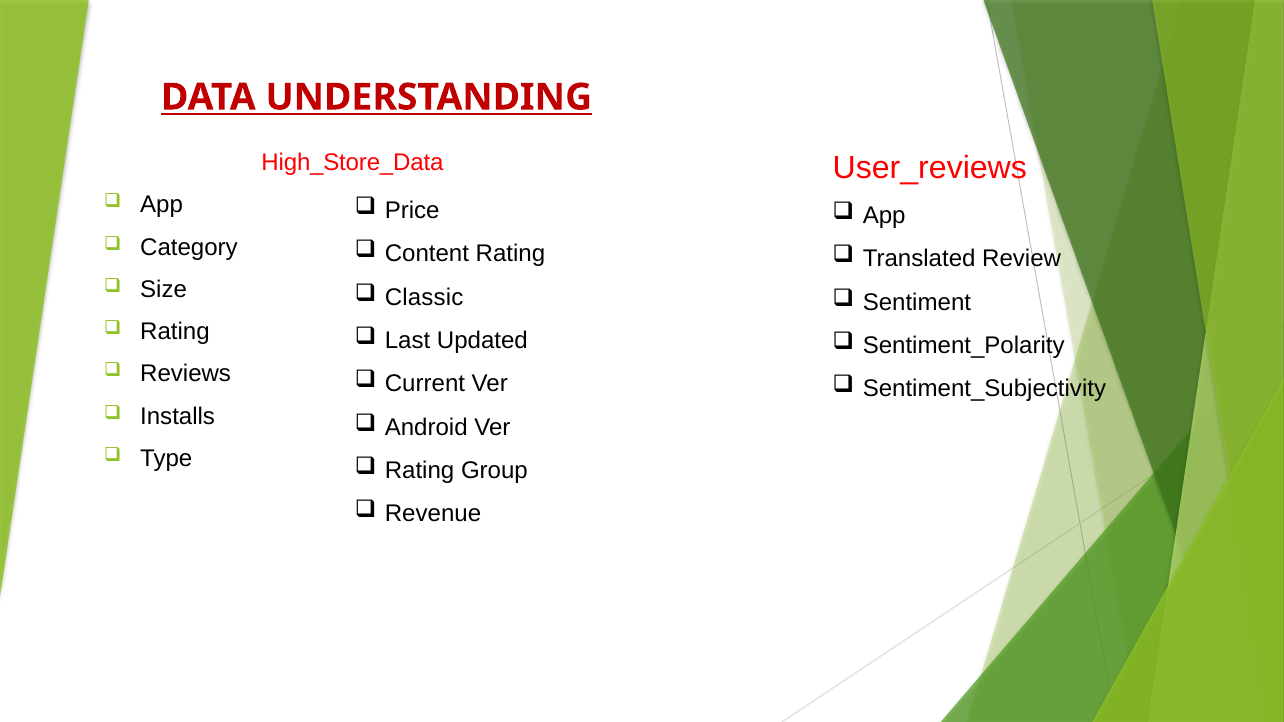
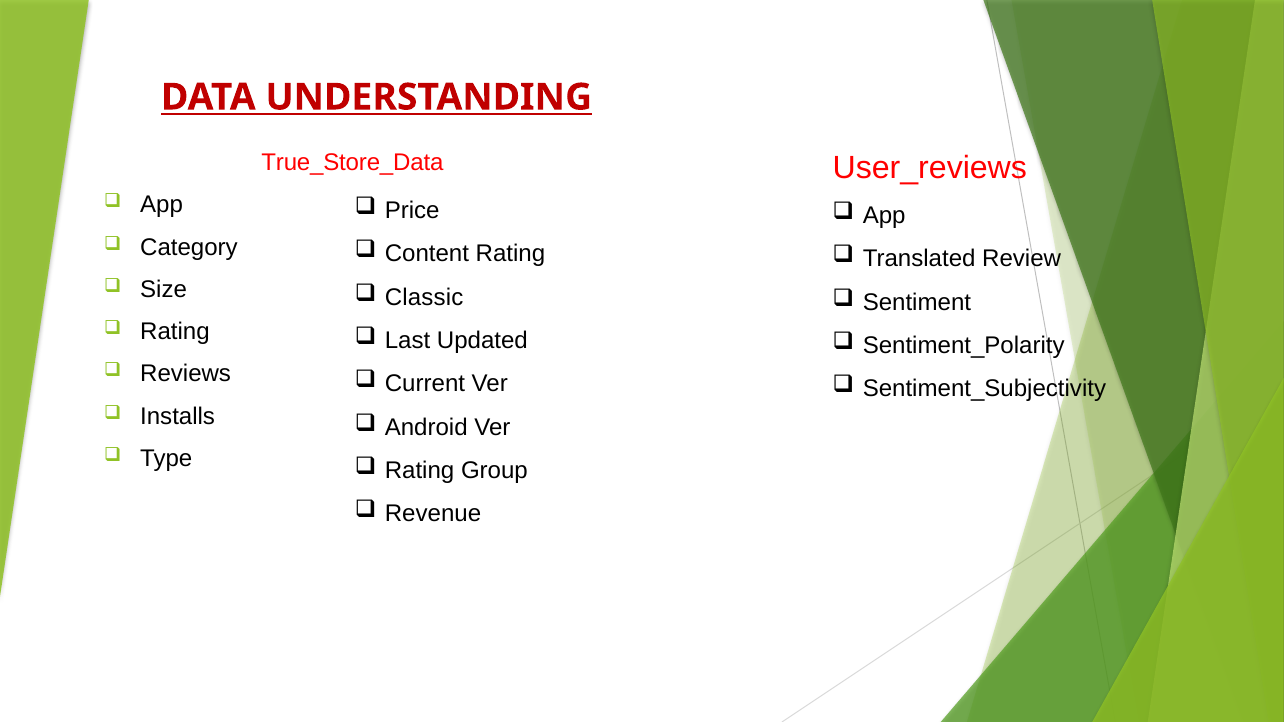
High_Store_Data: High_Store_Data -> True_Store_Data (352, 163)
